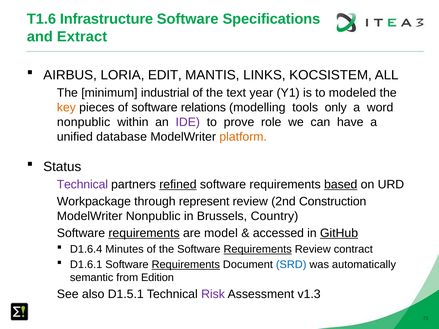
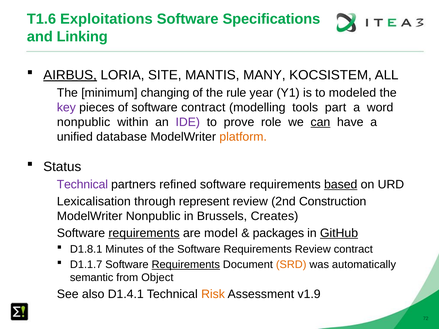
Infrastructure: Infrastructure -> Exploitations (106, 19)
Extract: Extract -> Linking (82, 37)
AIRBUS underline: none -> present (70, 75)
EDIT: EDIT -> SITE (165, 75)
LINKS: LINKS -> MANY (264, 75)
industrial: industrial -> changing (165, 93)
text: text -> rule (236, 93)
key colour: orange -> purple (66, 107)
software relations: relations -> contract (203, 107)
only: only -> part (336, 107)
can underline: none -> present (320, 122)
refined underline: present -> none (178, 185)
Workpackage: Workpackage -> Lexicalisation (94, 202)
Country: Country -> Creates (274, 216)
accessed: accessed -> packages (278, 233)
D1.6.4: D1.6.4 -> D1.8.1 (86, 249)
Requirements underline: present -> none (258, 249)
D1.6.1: D1.6.1 -> D1.1.7 (86, 265)
SRD colour: blue -> orange (291, 265)
Edition: Edition -> Object (157, 278)
D1.5.1: D1.5.1 -> D1.4.1 (126, 294)
Risk colour: purple -> orange (213, 294)
v1.3: v1.3 -> v1.9 (309, 294)
